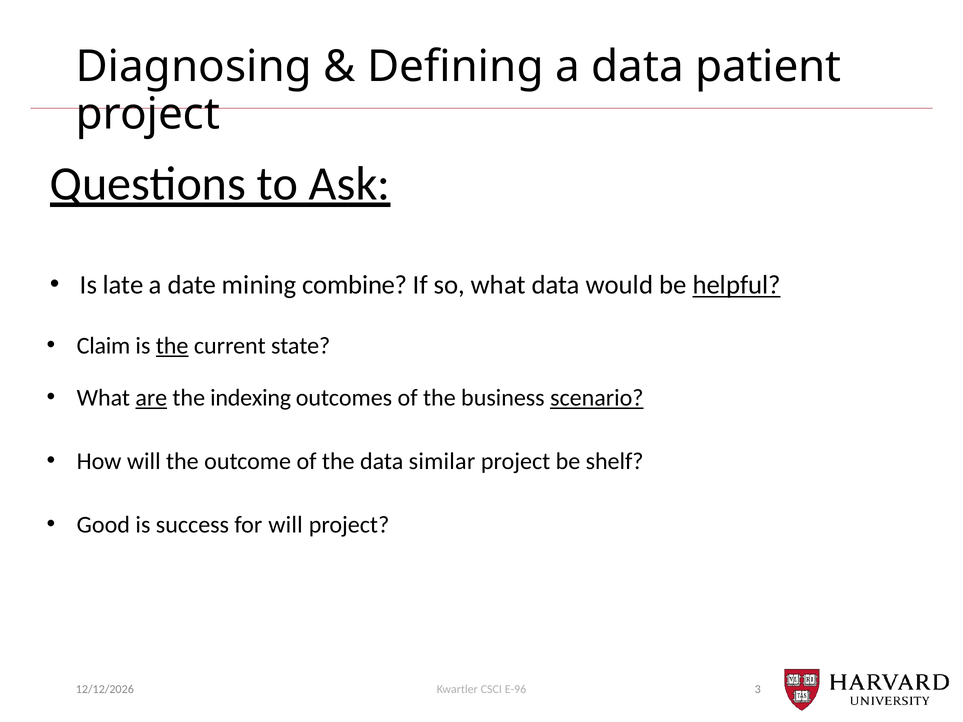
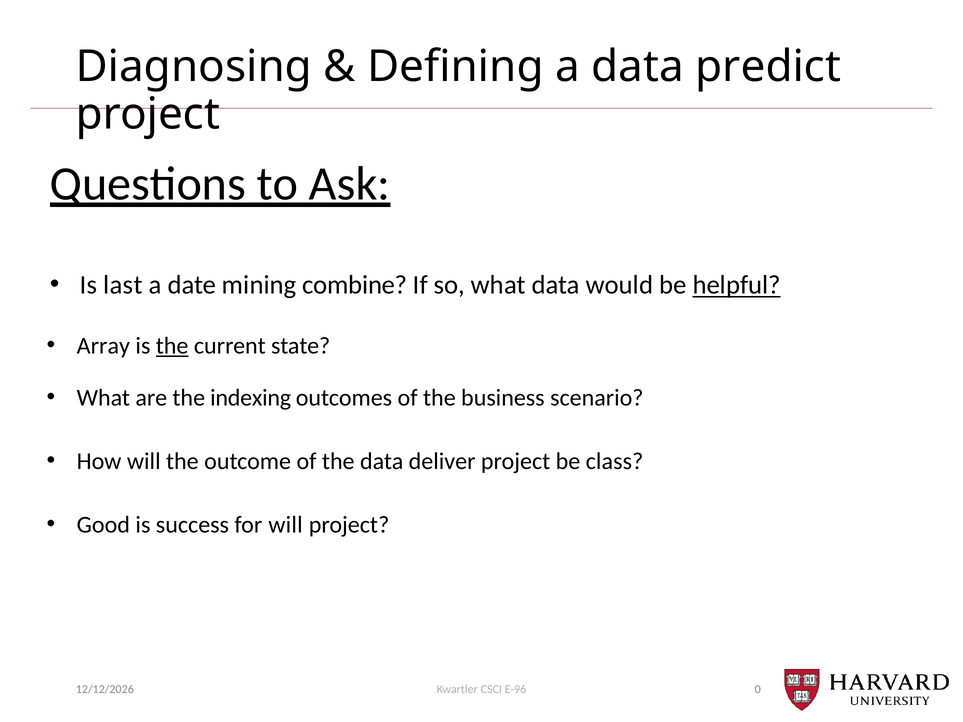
patient: patient -> predict (768, 67)
late: late -> last (123, 285)
Claim: Claim -> Array (103, 346)
are underline: present -> none (151, 398)
scenario underline: present -> none (597, 398)
similar: similar -> deliver (442, 461)
shelf: shelf -> class (614, 461)
3: 3 -> 0 (758, 689)
